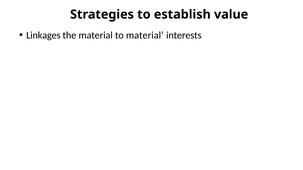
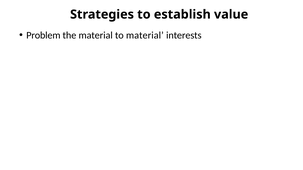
Linkages: Linkages -> Problem (43, 35)
